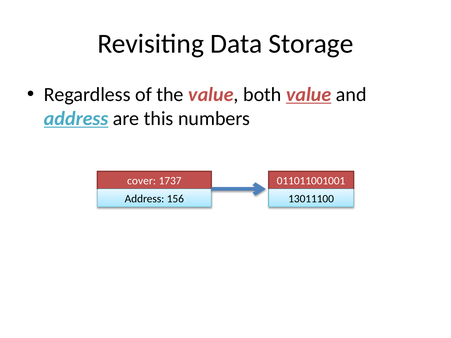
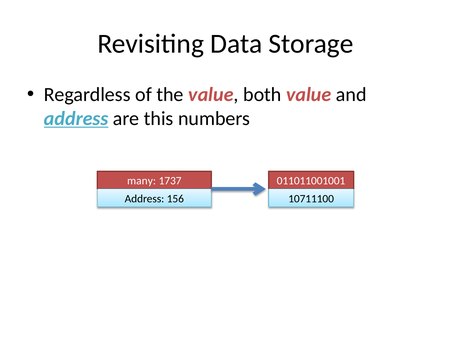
value underline: present -> none (309, 95)
cover: cover -> many (142, 181)
13011100: 13011100 -> 10711100 (311, 199)
